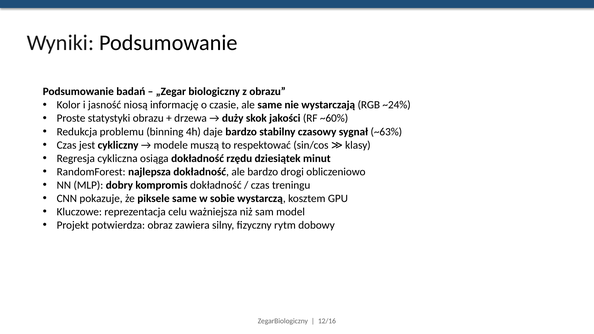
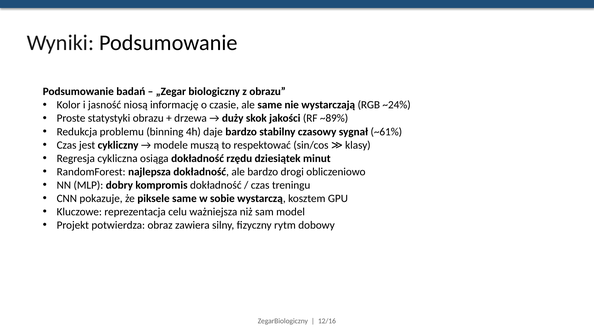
~60%: ~60% -> ~89% (334, 118)
~63%: ~63% -> ~61% (386, 132)
